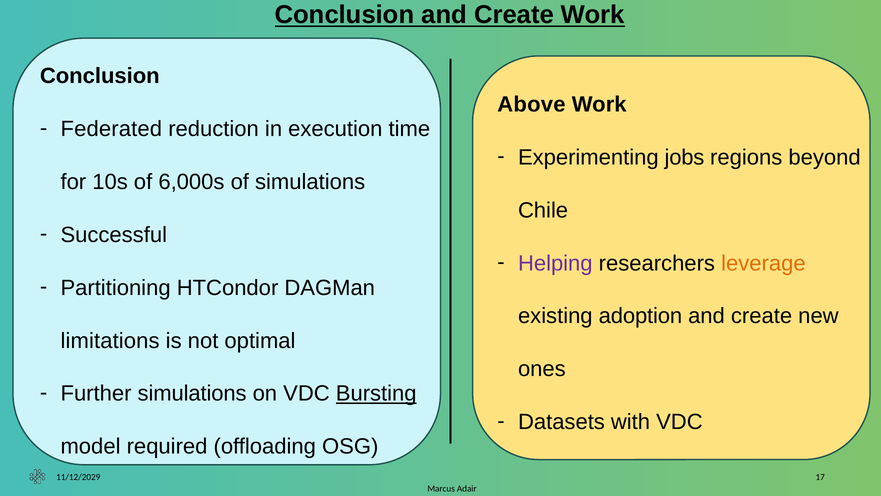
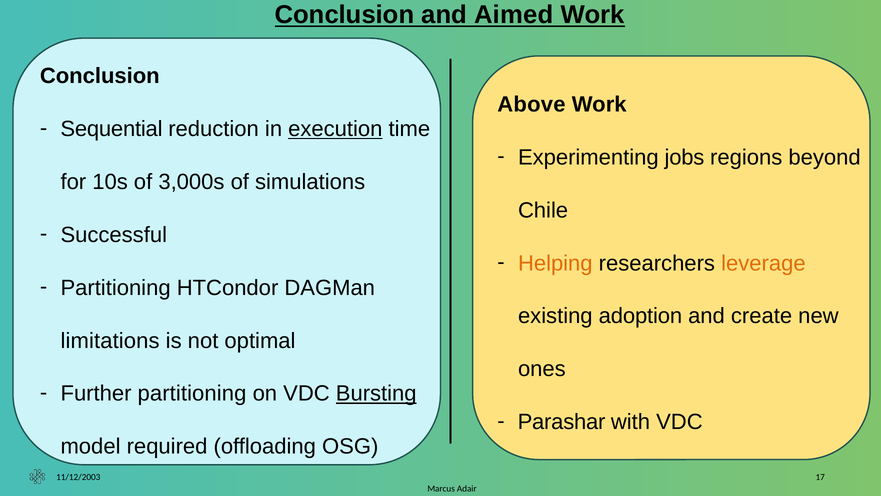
Conclusion and Create: Create -> Aimed (514, 15)
Federated: Federated -> Sequential (111, 129)
execution underline: none -> present (335, 129)
6,000s: 6,000s -> 3,000s (191, 182)
Helping colour: purple -> orange (555, 263)
Further simulations: simulations -> partitioning (192, 393)
Datasets: Datasets -> Parashar (562, 422)
11/12/2029: 11/12/2029 -> 11/12/2003 (78, 477)
